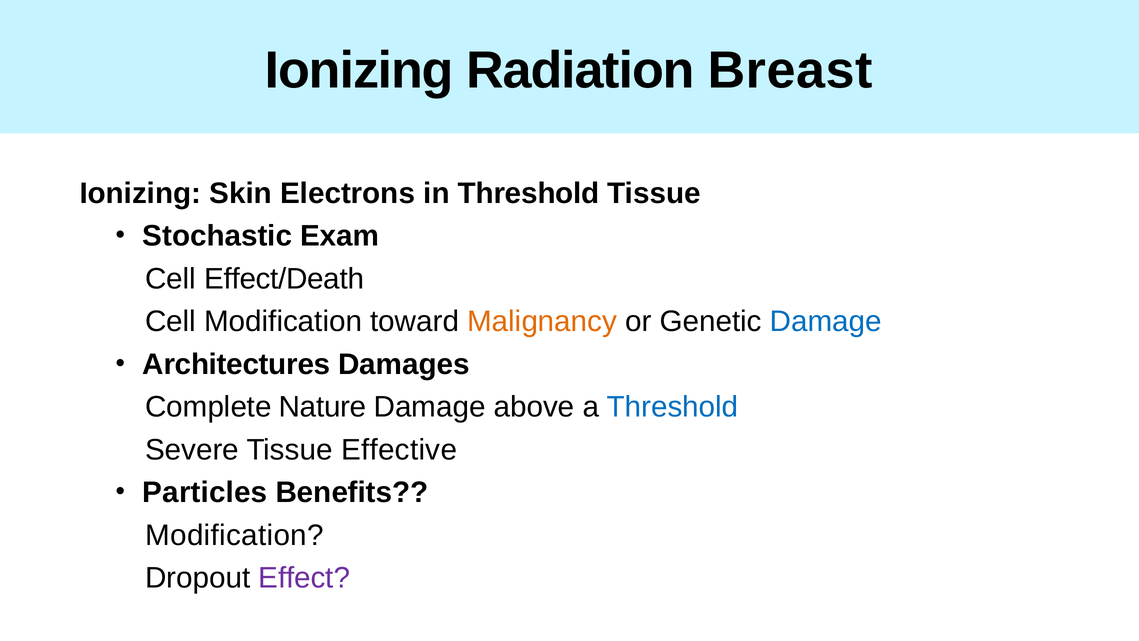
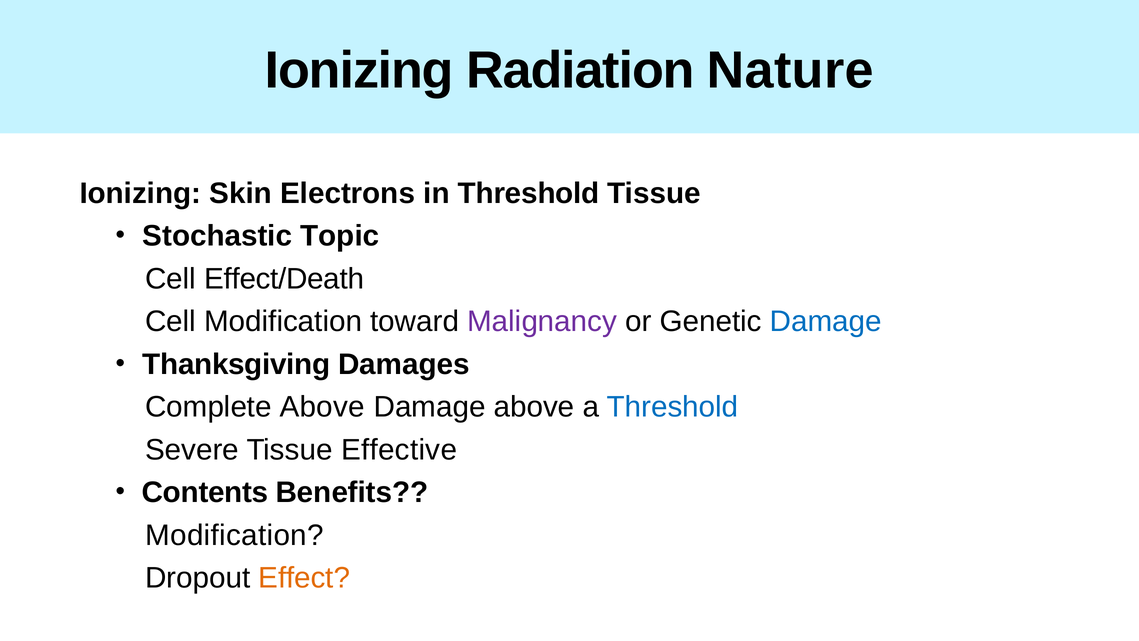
Breast: Breast -> Nature (790, 70)
Exam: Exam -> Topic (340, 236)
Malignancy colour: orange -> purple (542, 321)
Architectures: Architectures -> Thanksgiving (236, 364)
Complete Nature: Nature -> Above (322, 407)
Particles: Particles -> Contents (205, 492)
Effect colour: purple -> orange (304, 578)
